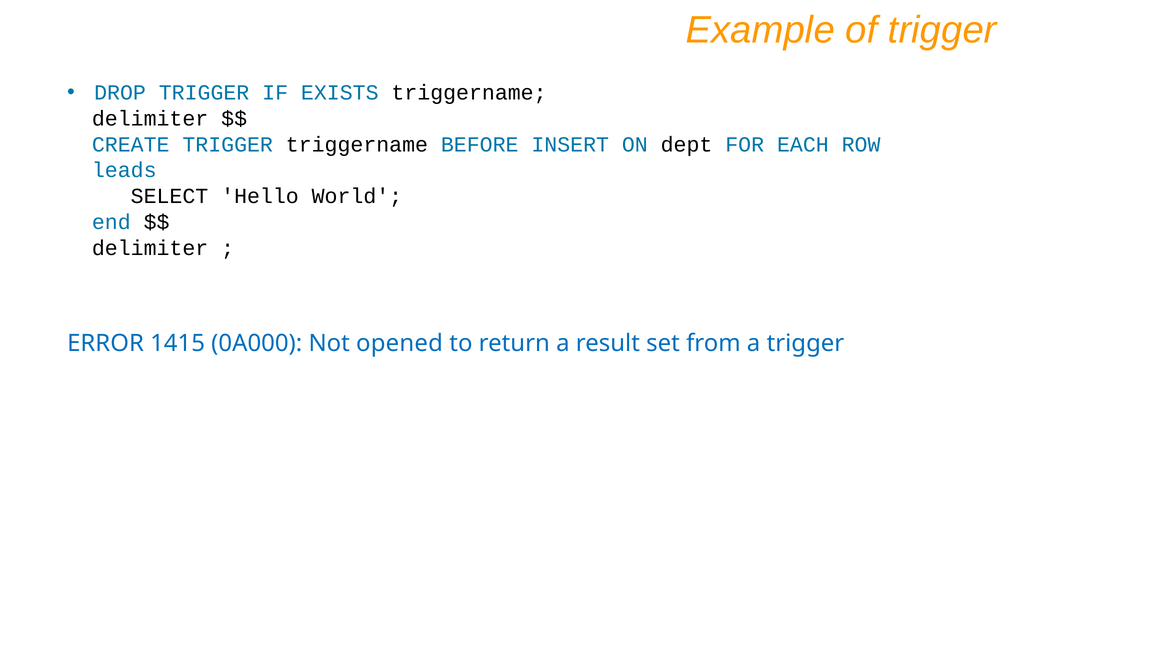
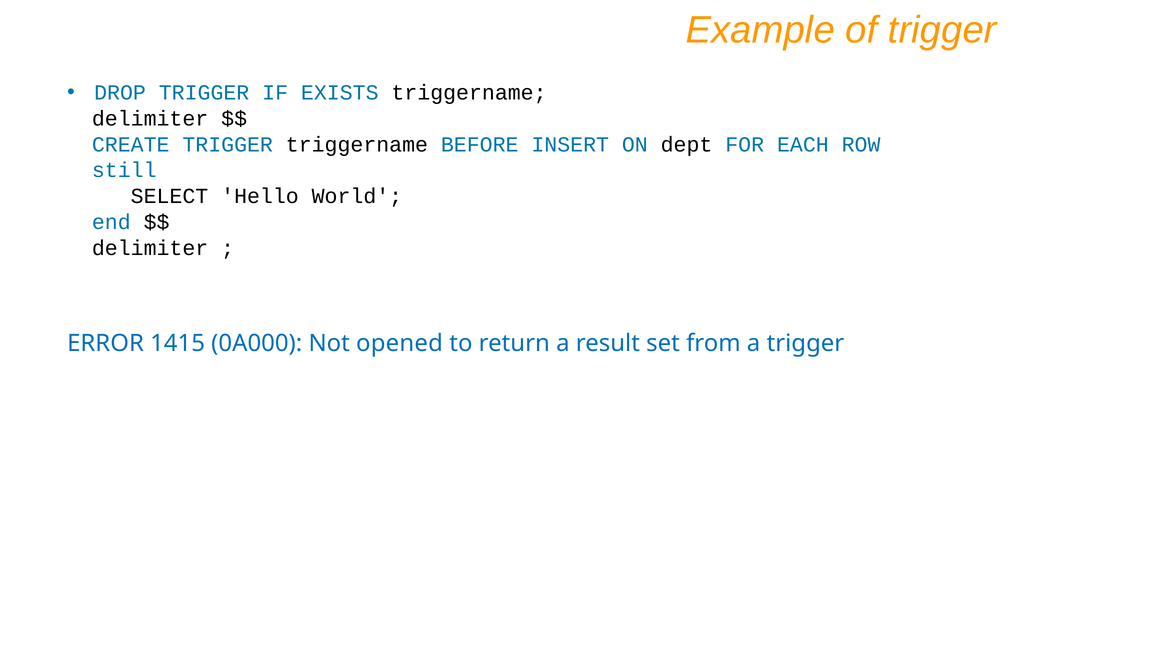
leads: leads -> still (124, 170)
